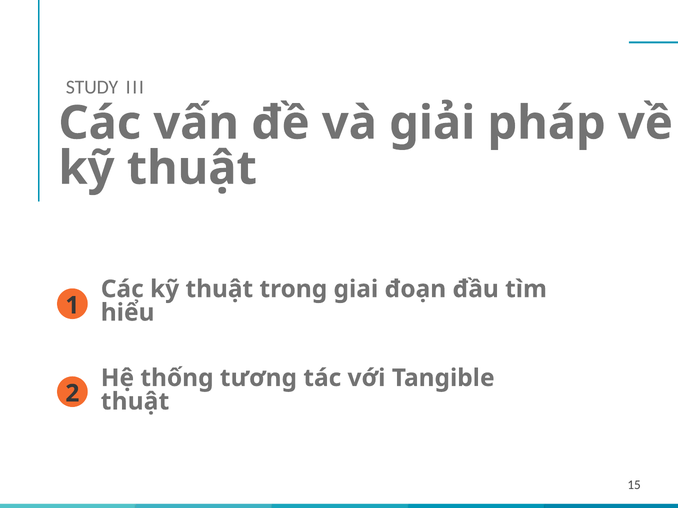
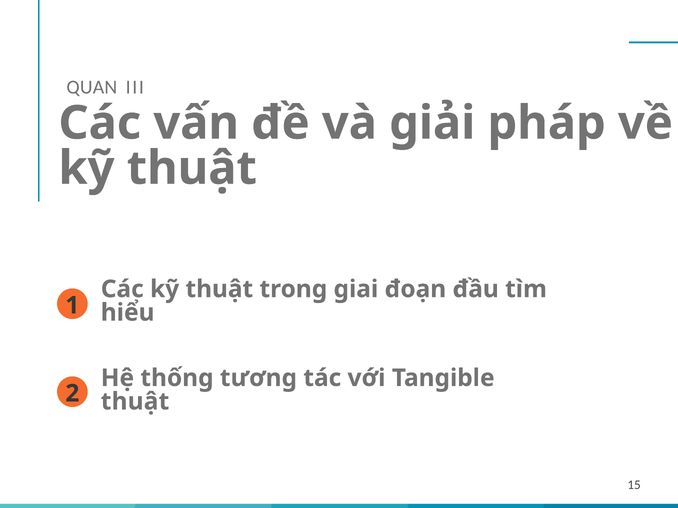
STUDY: STUDY -> QUAN (92, 87)
